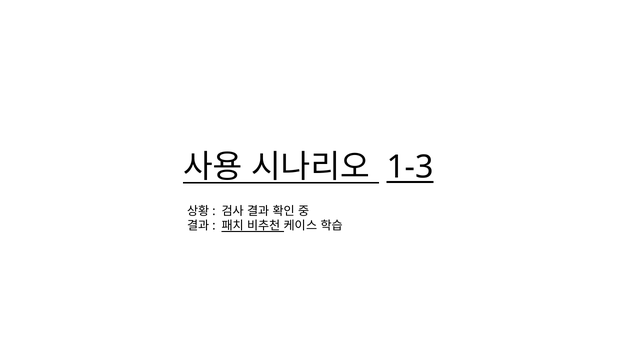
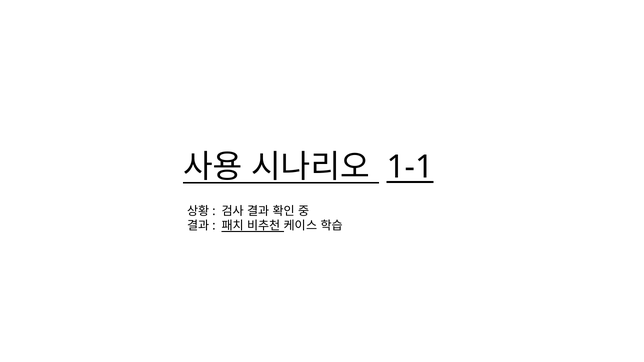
1-3: 1-3 -> 1-1 (410, 167)
